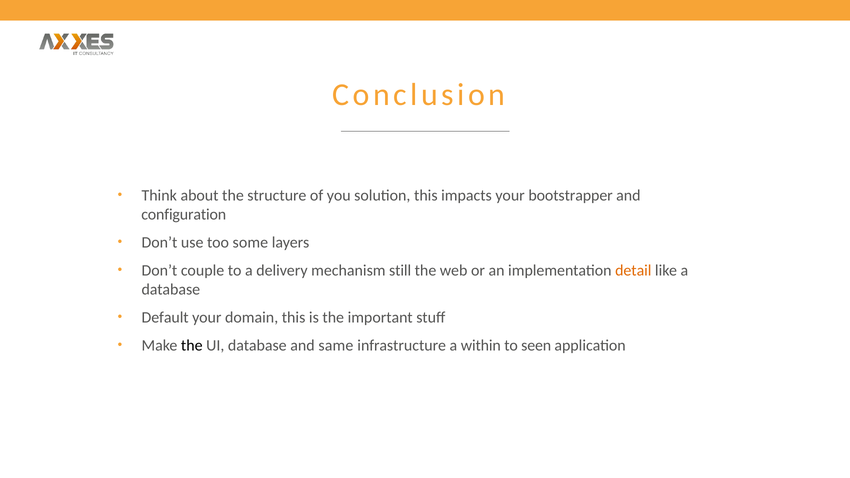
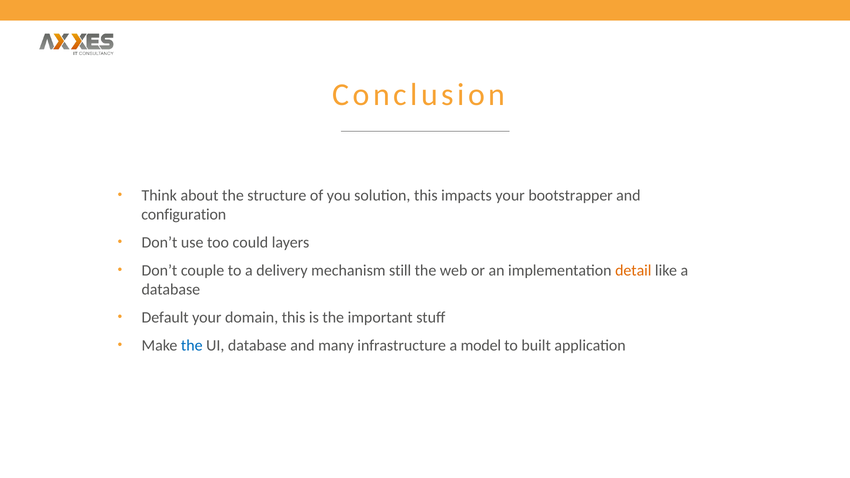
some: some -> could (250, 242)
the colour: black -> blue (192, 346)
same: same -> many (336, 346)
within: within -> model (481, 346)
seen: seen -> built (536, 346)
